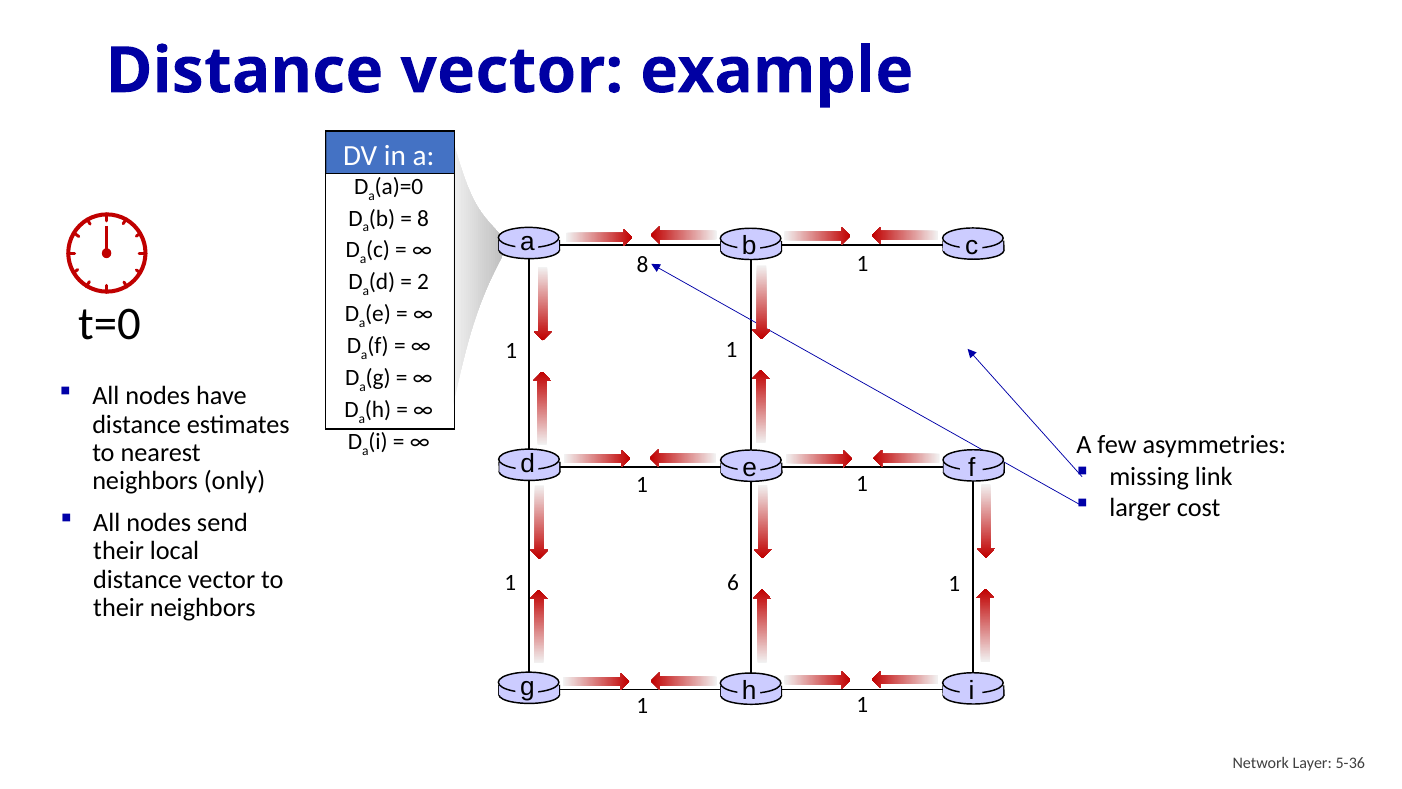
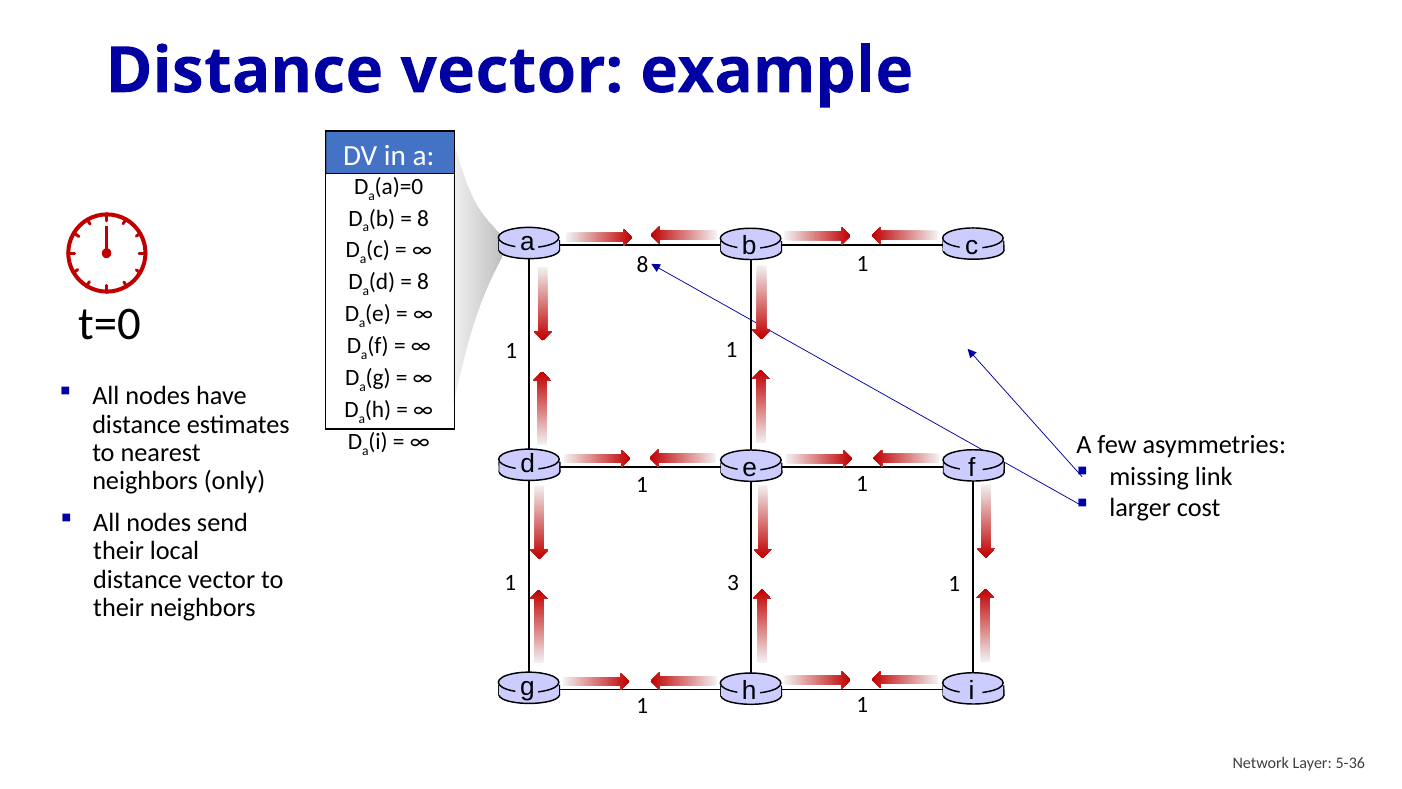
2: 2 -> 8 (423, 282)
6: 6 -> 3 (733, 583)
